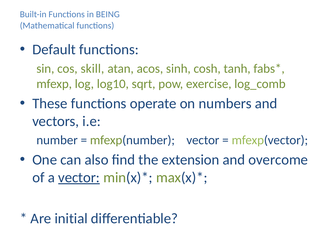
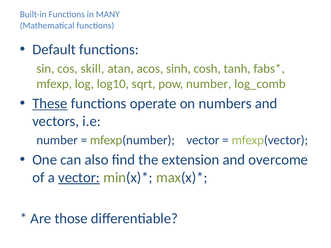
BEING: BEING -> MANY (108, 14)
pow exercise: exercise -> number (209, 84)
These underline: none -> present (50, 104)
initial: initial -> those (71, 219)
